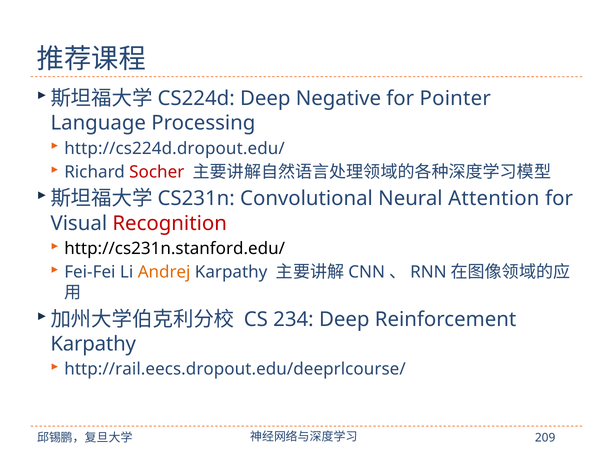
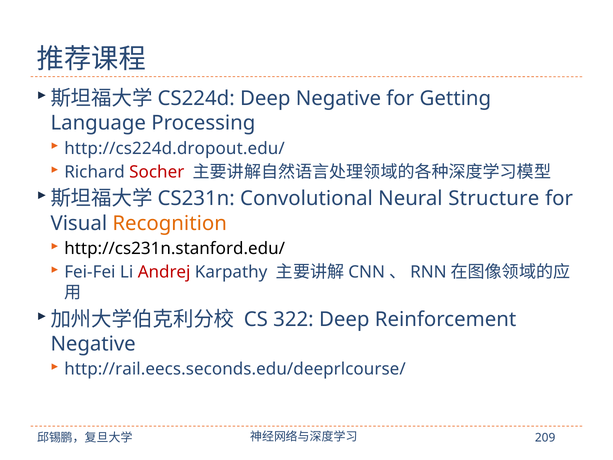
Pointer: Pointer -> Getting (455, 99)
Attention: Attention -> Structure (494, 199)
Recognition colour: red -> orange (170, 223)
Andrej colour: orange -> red (164, 272)
234: 234 -> 322 (293, 319)
Karpathy: Karpathy -> Negative (93, 344)
http://rail.eecs.dropout.edu/deeprlcourse/: http://rail.eecs.dropout.edu/deeprlcourse/ -> http://rail.eecs.seconds.edu/deeprlcourse/ (235, 369)
